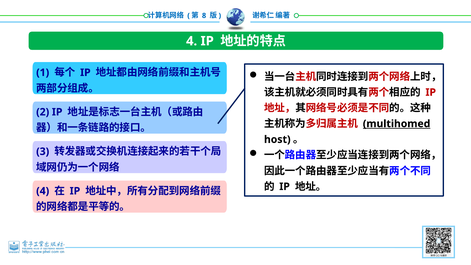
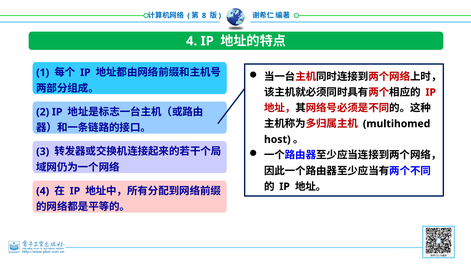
multihomed underline: present -> none (397, 124)
